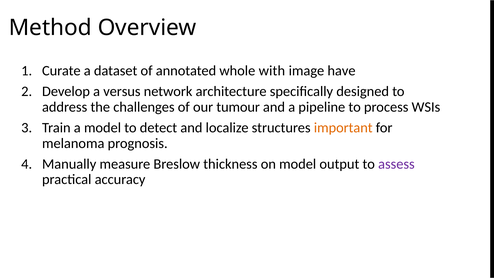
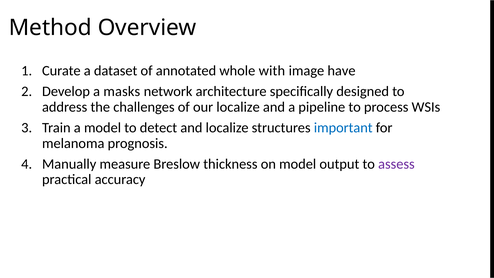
versus: versus -> masks (122, 91)
our tumour: tumour -> localize (238, 107)
important colour: orange -> blue (343, 128)
